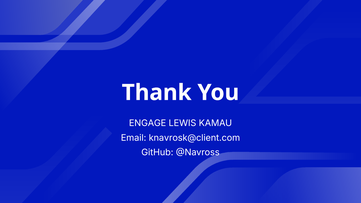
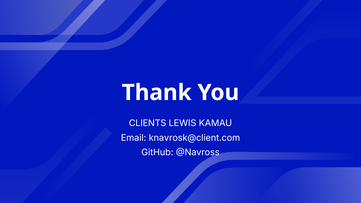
ENGAGE: ENGAGE -> CLIENTS (148, 123)
